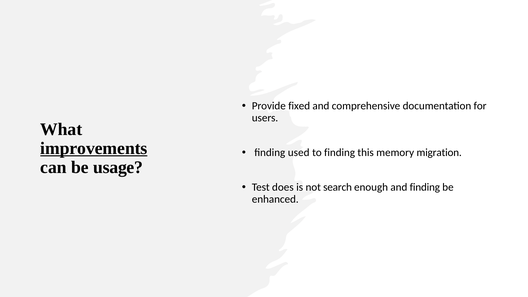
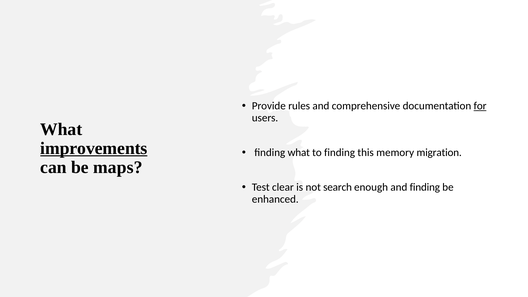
fixed: fixed -> rules (299, 106)
for underline: none -> present (480, 106)
finding used: used -> what (299, 153)
usage: usage -> maps (118, 167)
does: does -> clear (283, 187)
